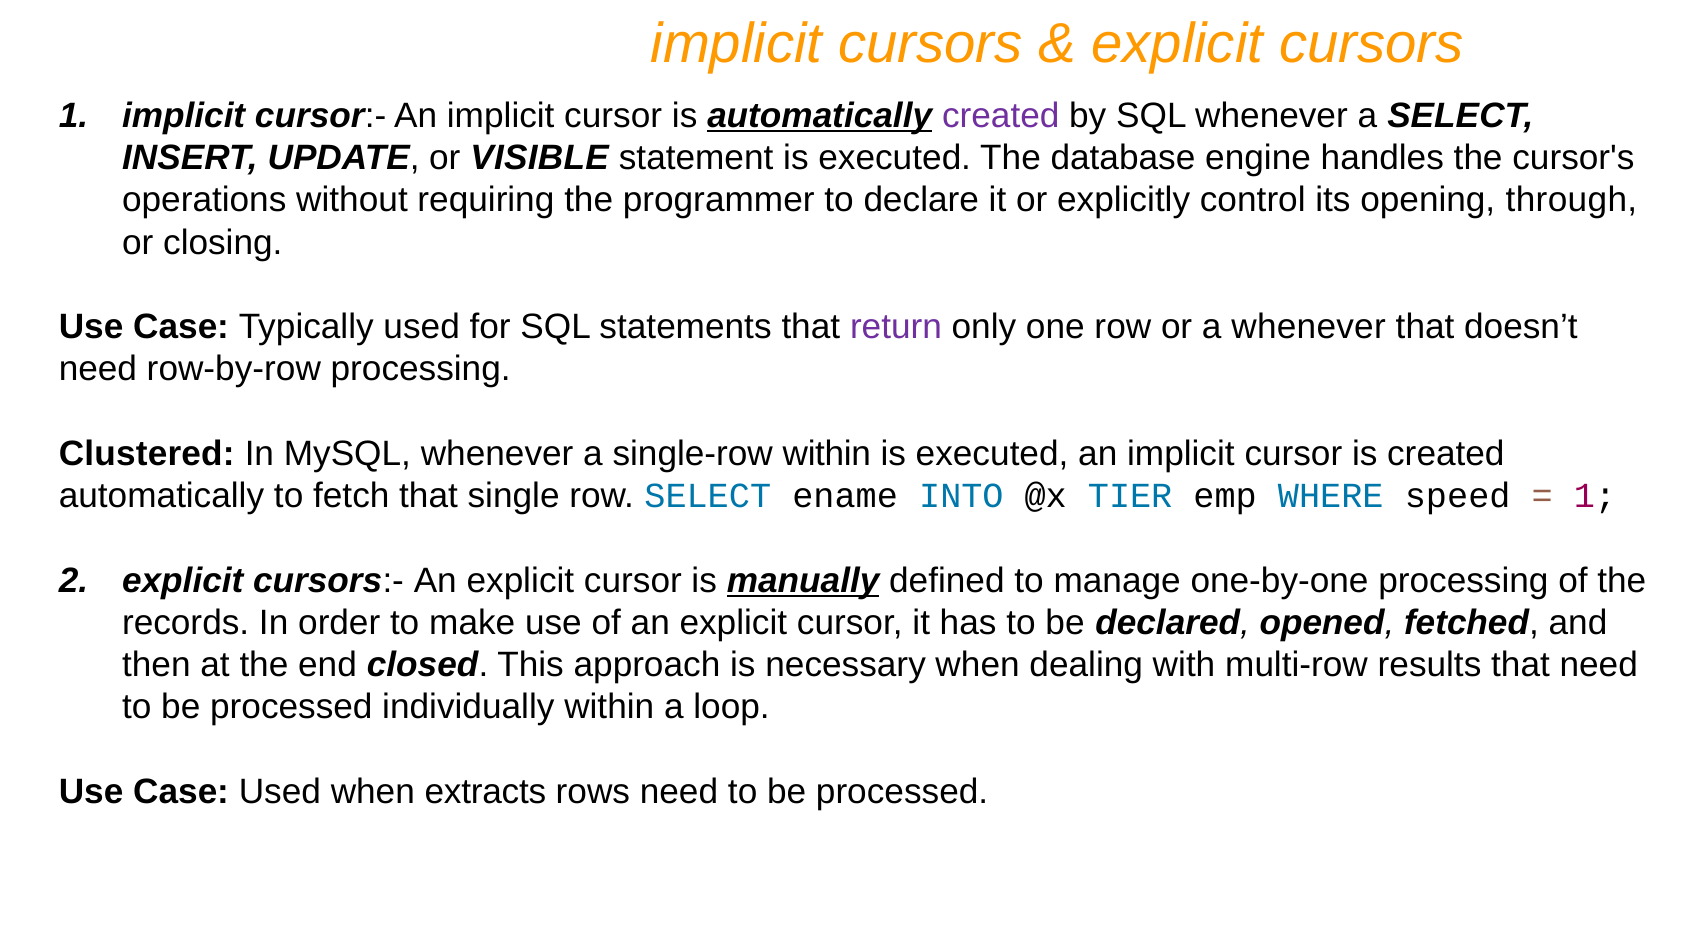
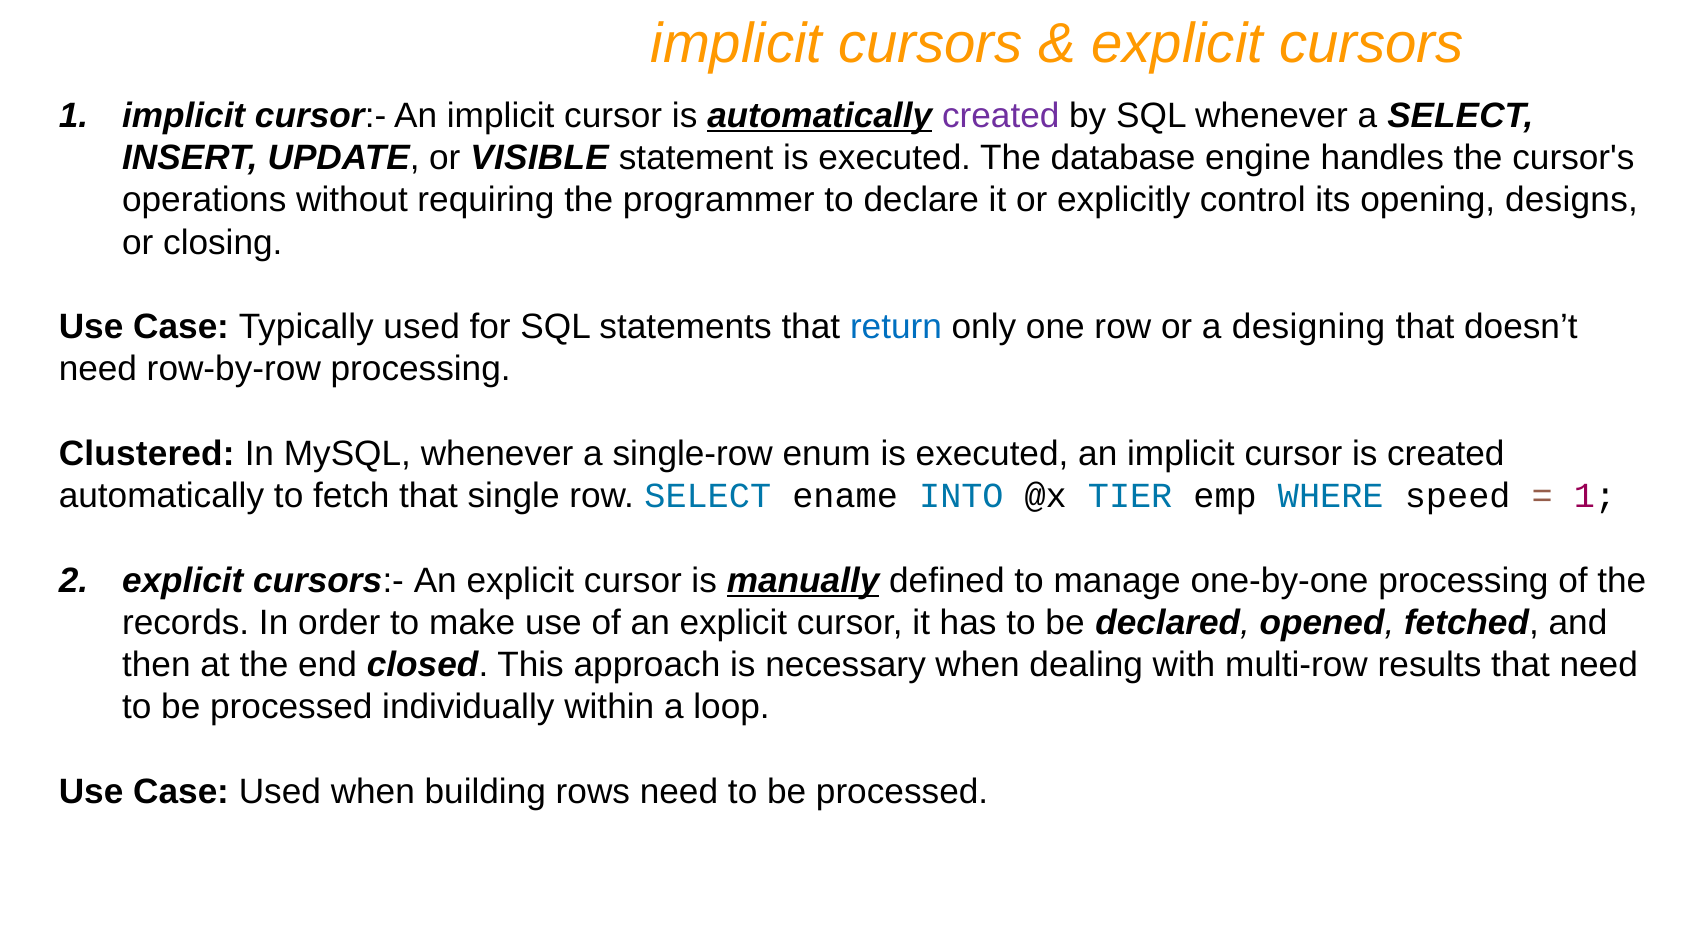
through: through -> designs (1571, 200)
return colour: purple -> blue (896, 327)
a whenever: whenever -> designing (1309, 327)
single-row within: within -> enum (827, 453)
extracts: extracts -> building (485, 791)
